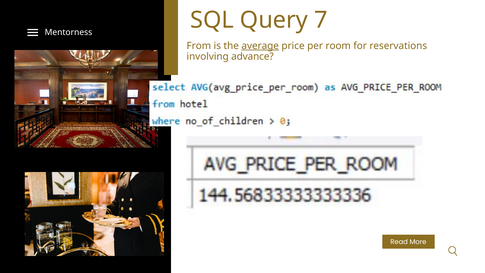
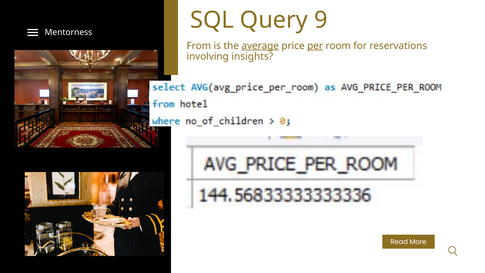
7: 7 -> 9 (321, 20)
per underline: none -> present (315, 46)
advance: advance -> insights (252, 56)
